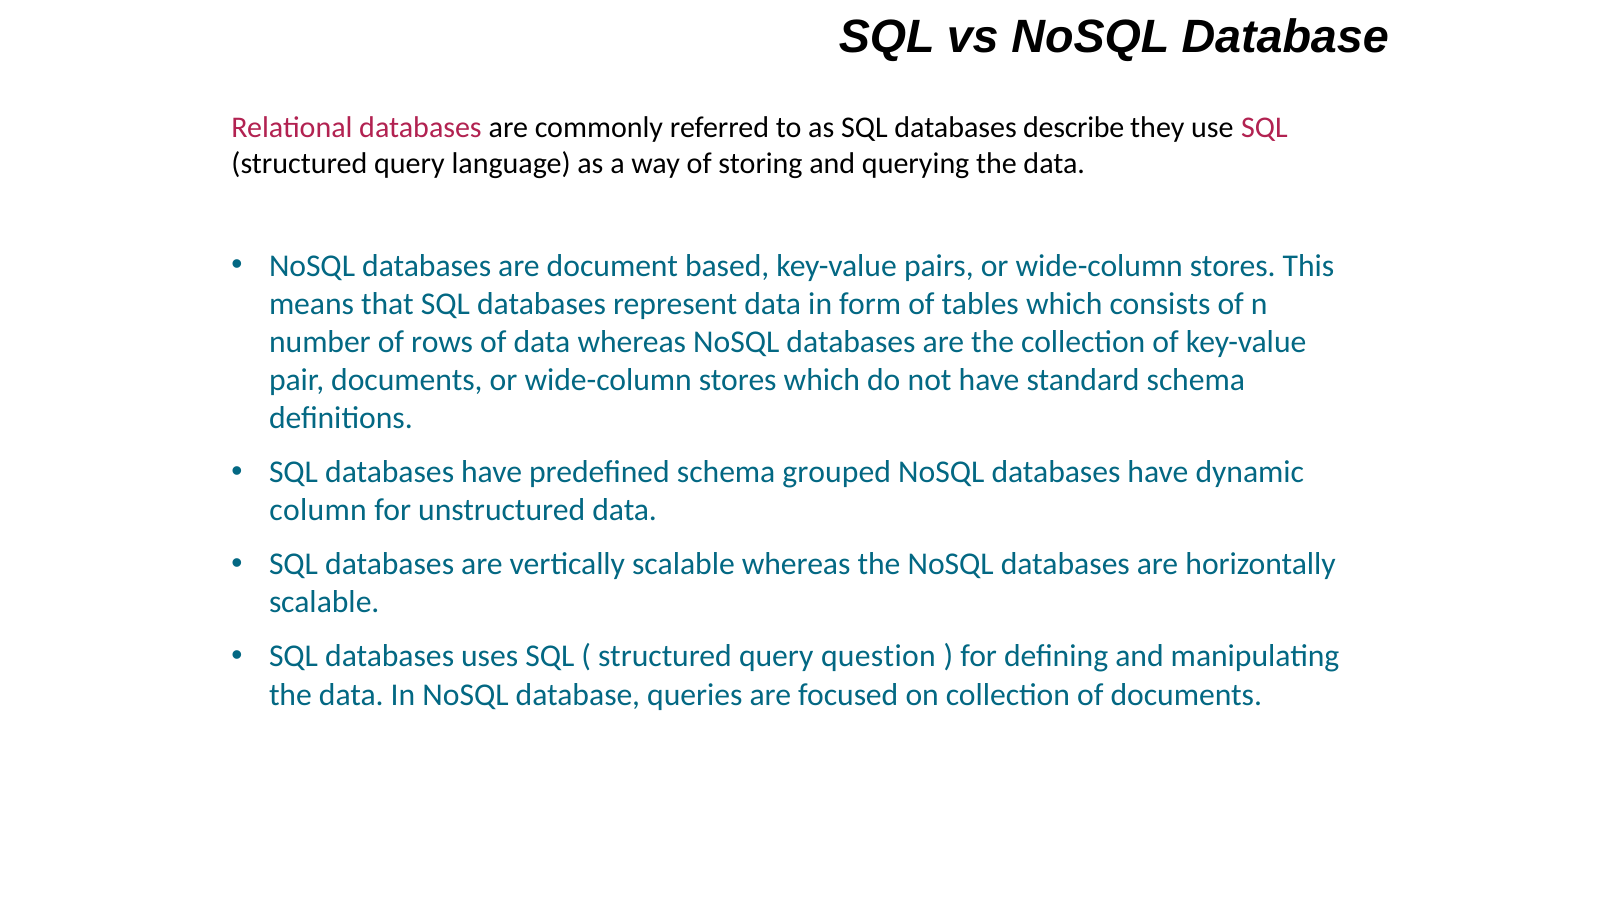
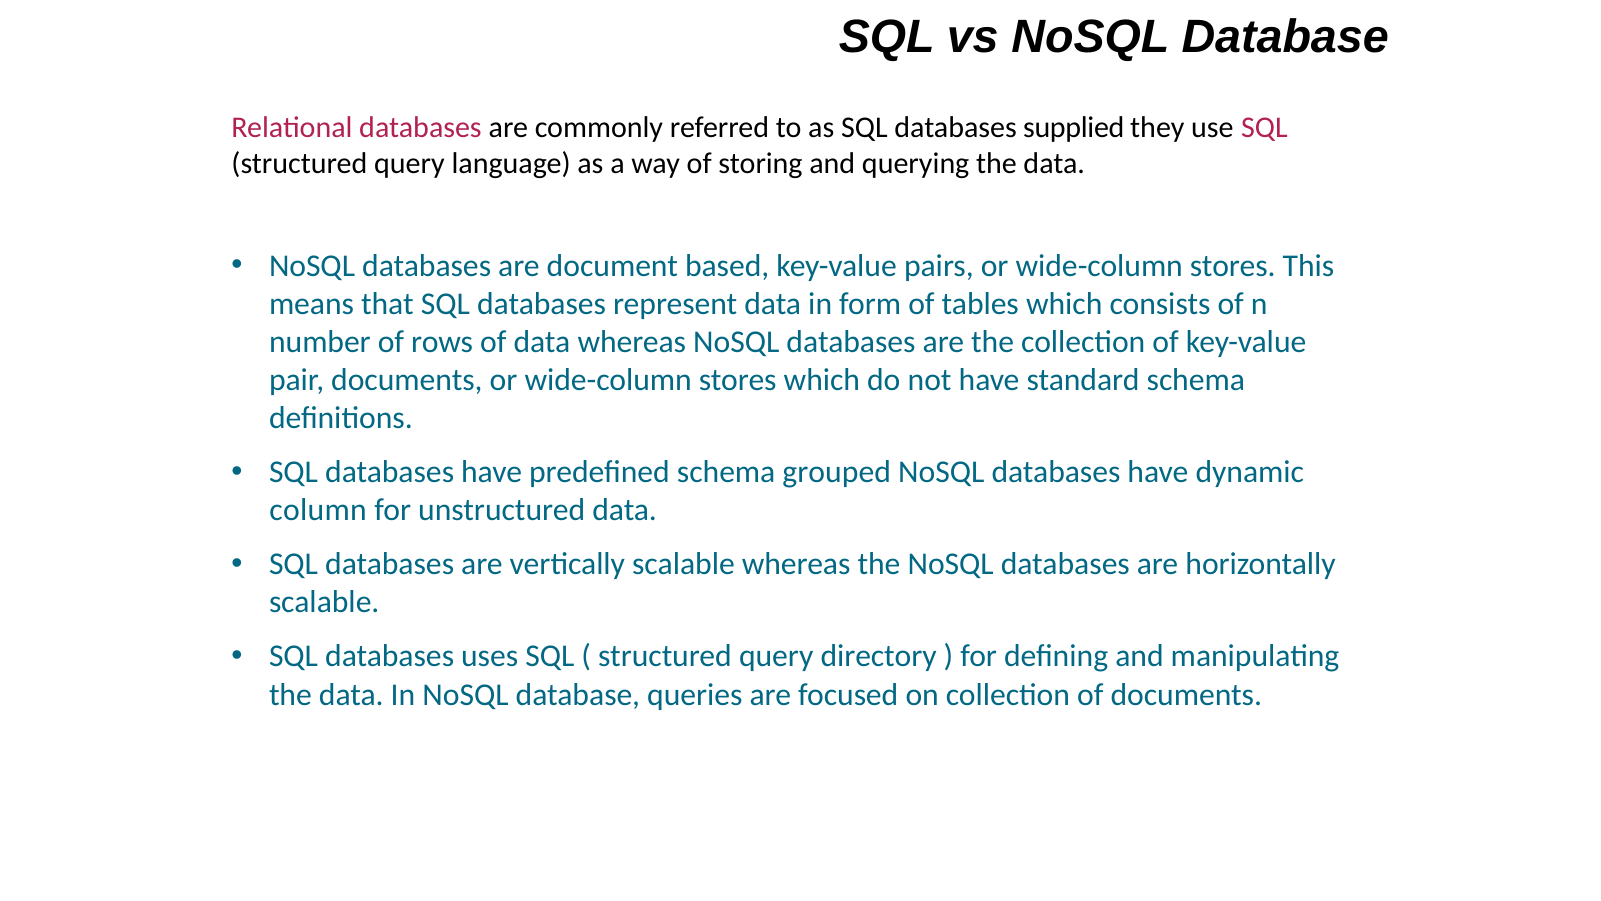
describe: describe -> supplied (1074, 127)
question: question -> directory (879, 656)
